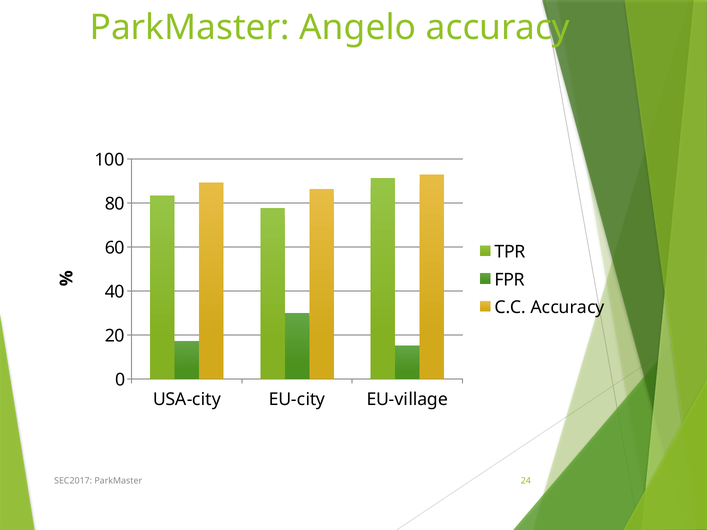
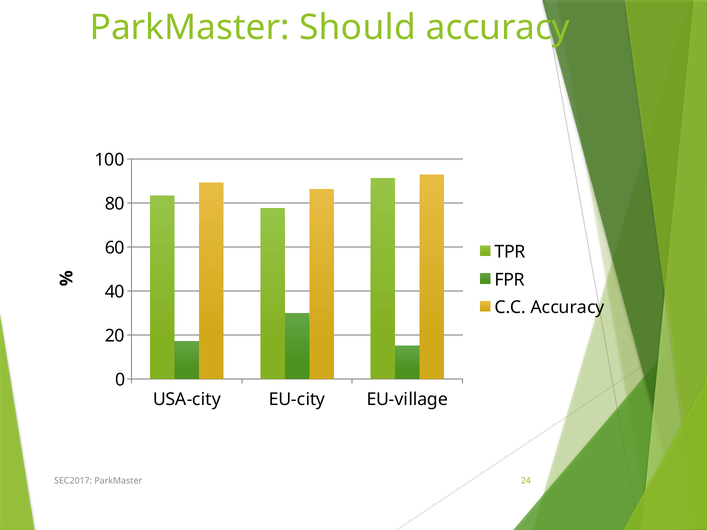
Angelo: Angelo -> Should (358, 28)
